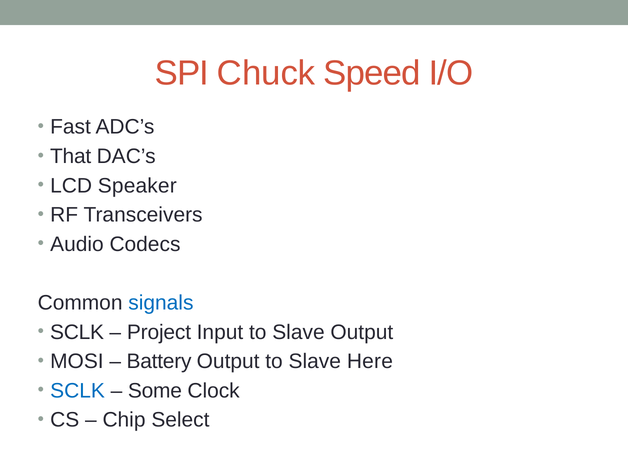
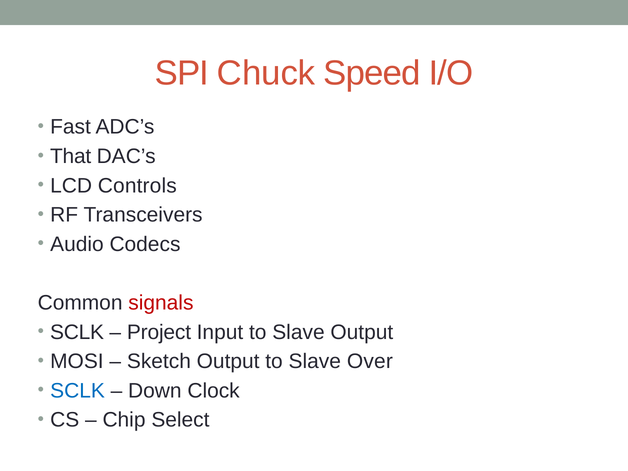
Speaker: Speaker -> Controls (137, 186)
signals colour: blue -> red (161, 303)
Battery: Battery -> Sketch (159, 361)
Here: Here -> Over (370, 361)
Some: Some -> Down (155, 391)
